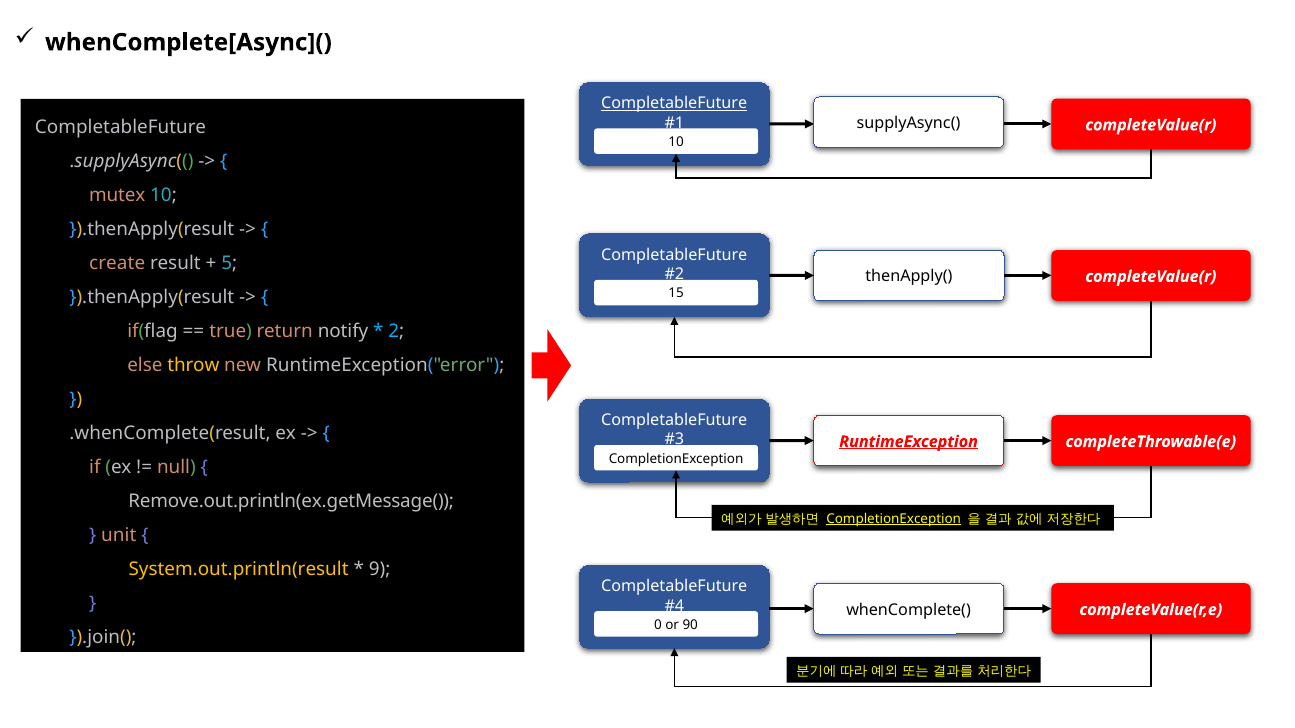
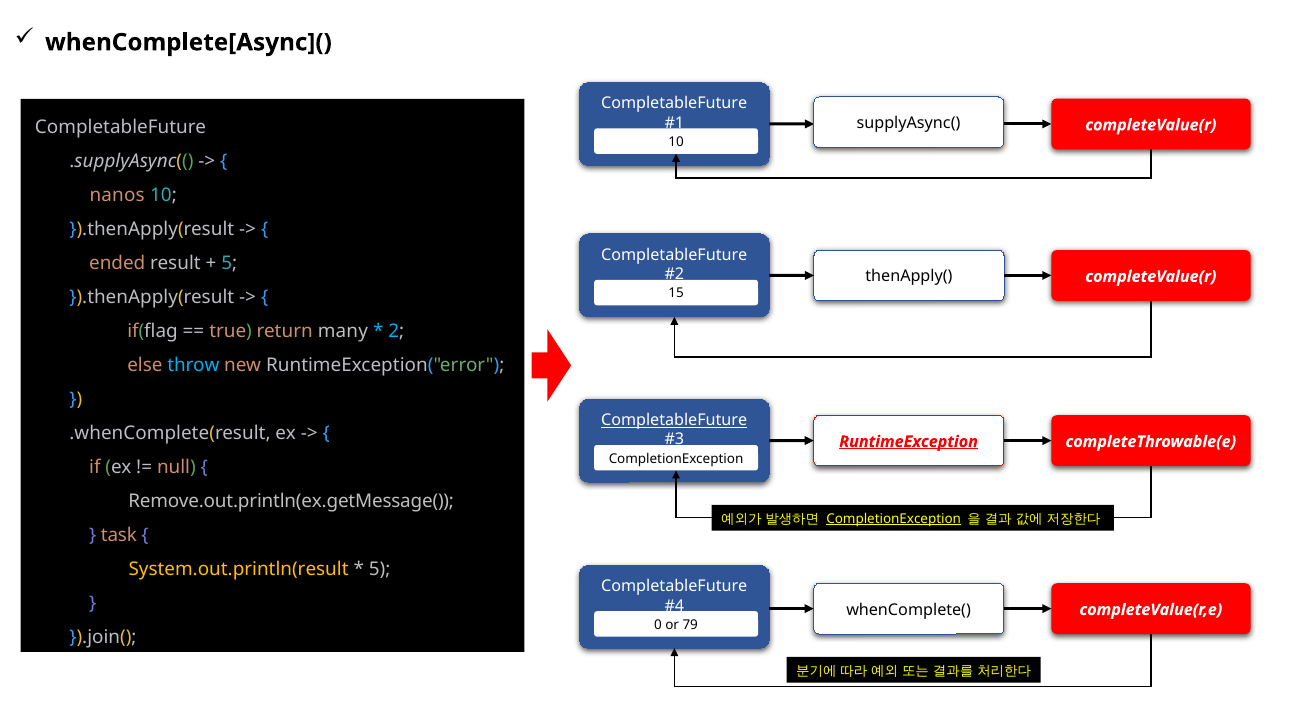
CompletableFuture underline: present -> none (674, 104)
mutex: mutex -> nanos (117, 196)
create: create -> ended (117, 264)
notify: notify -> many (343, 332)
throw colour: yellow -> light blue (193, 366)
CompletableFuture underline: none -> present (674, 420)
unit: unit -> task (119, 536)
9: 9 -> 5 (380, 570)
90: 90 -> 79 (690, 625)
